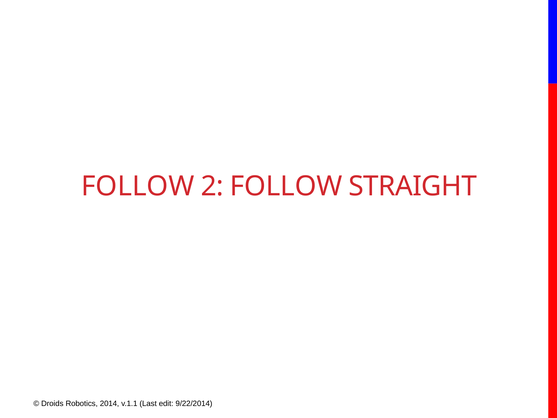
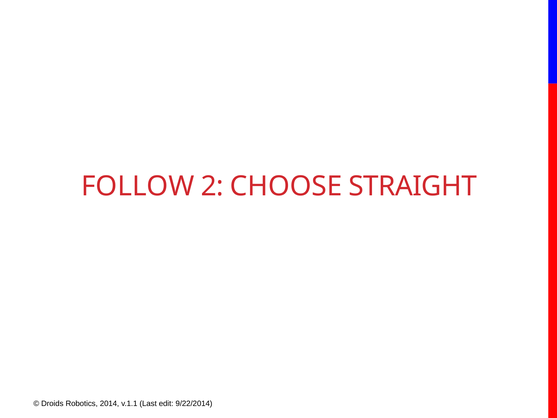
2 FOLLOW: FOLLOW -> CHOOSE (286, 186)
